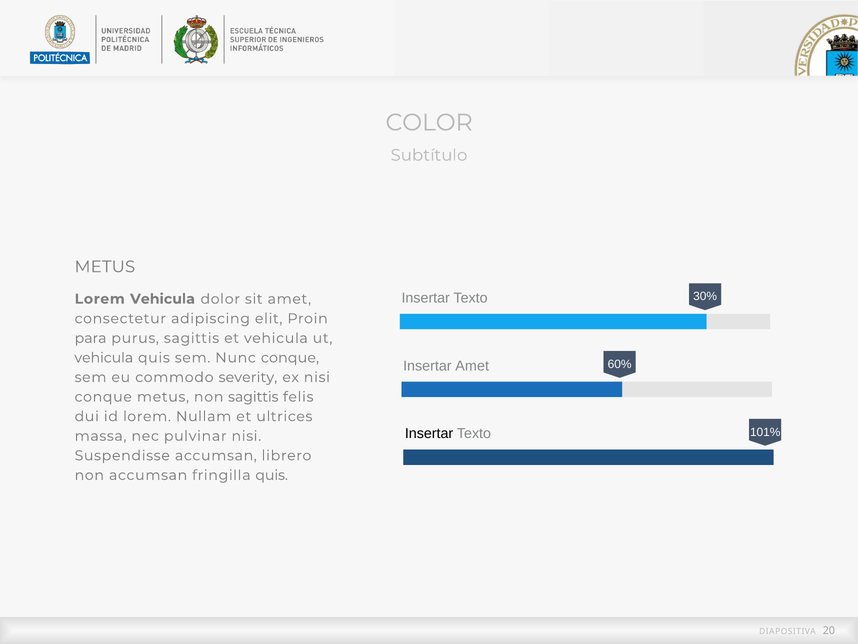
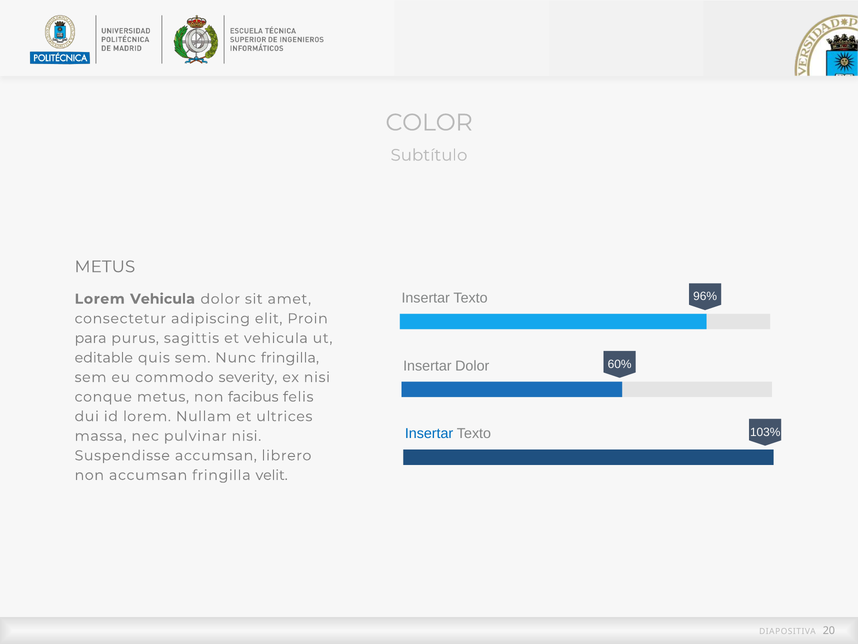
30%: 30% -> 96% (705, 296)
vehicula: vehicula -> editable (104, 357)
Nunc conque: conque -> fringilla (290, 357)
Insertar Amet: Amet -> Dolor (472, 366)
non sagittis: sagittis -> facibus (253, 397)
Insertar colour: black -> blue (429, 433)
101%: 101% -> 103% (765, 432)
fringilla quis: quis -> velit (272, 475)
